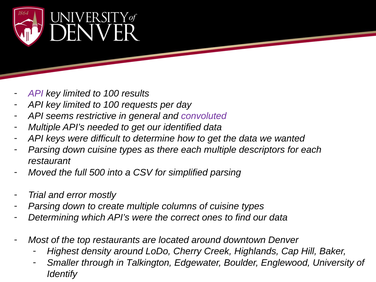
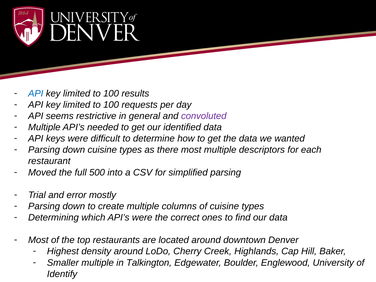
API colour: purple -> blue (36, 93)
there each: each -> most (191, 150)
Smaller through: through -> multiple (98, 263)
